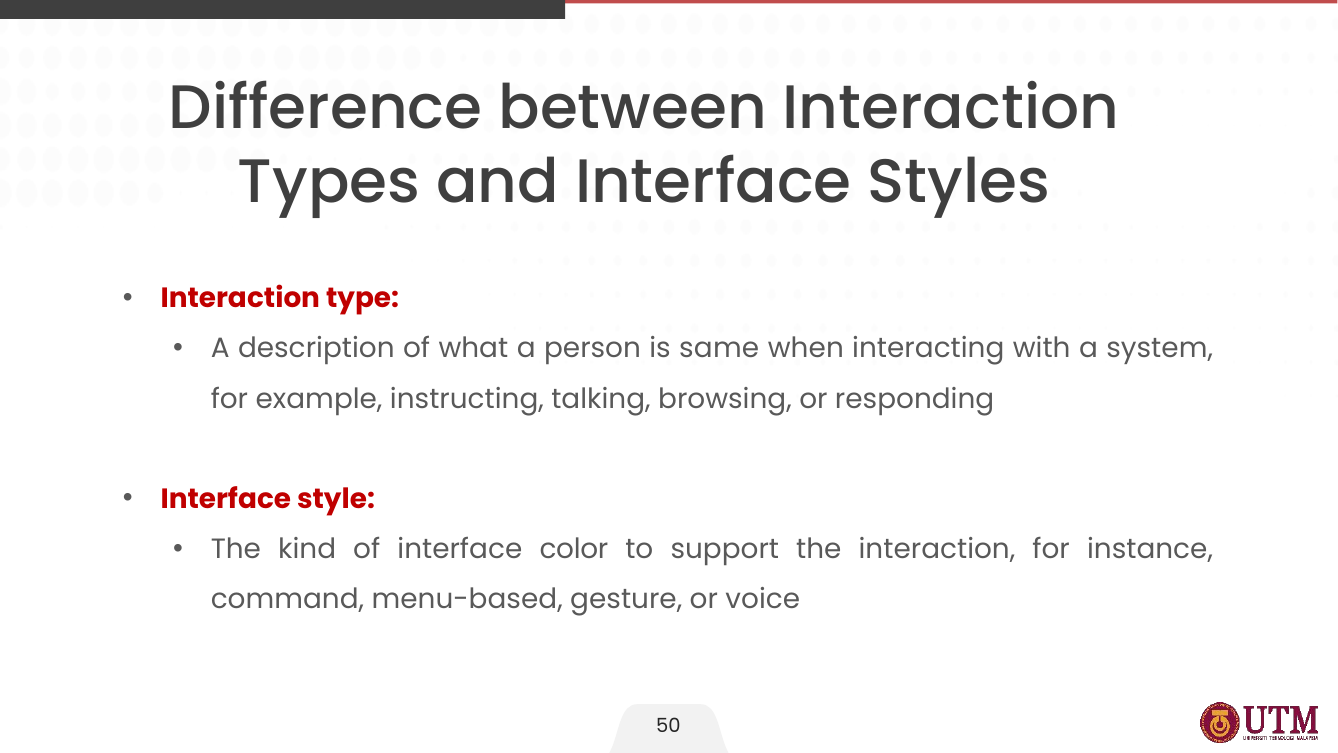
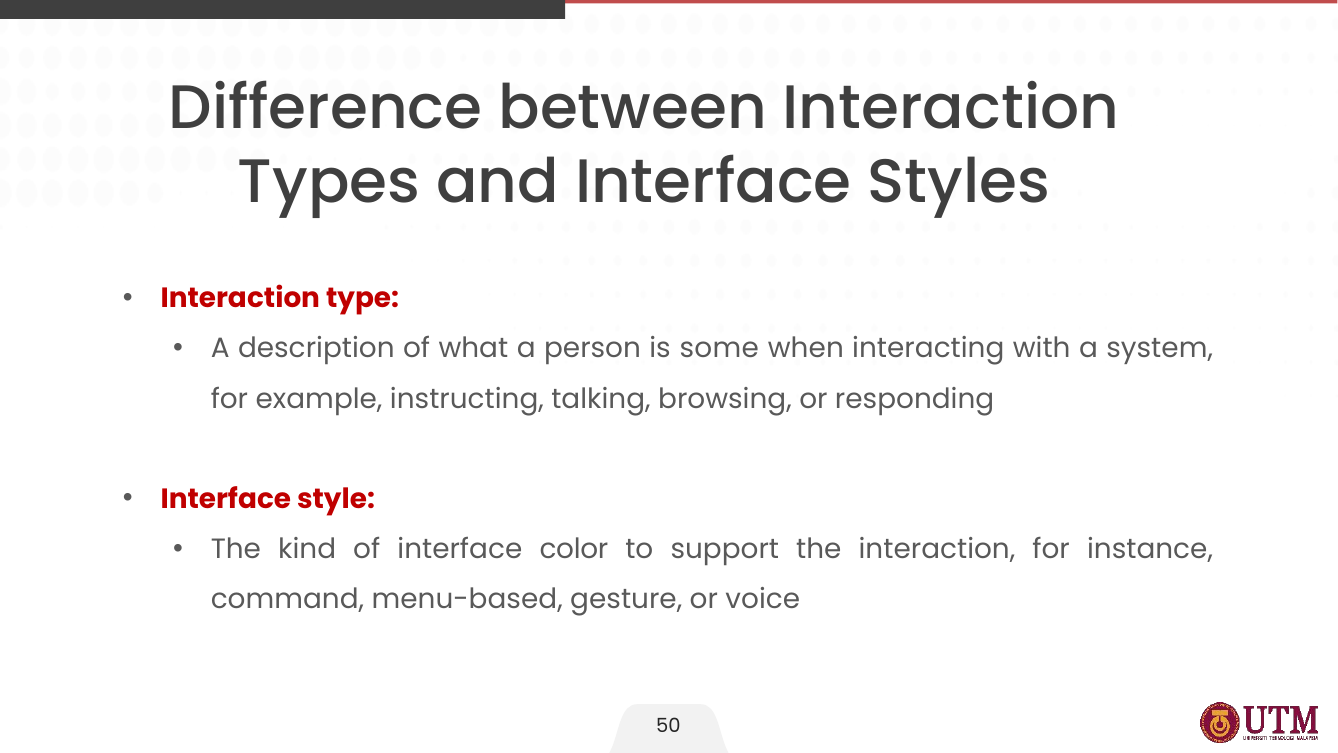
same: same -> some (719, 348)
